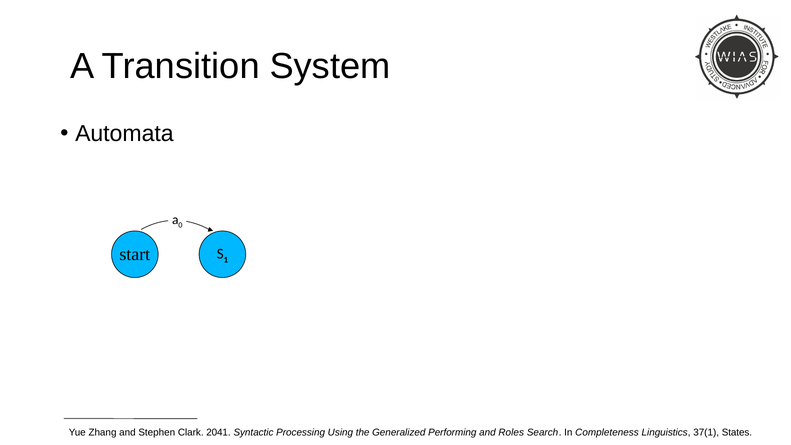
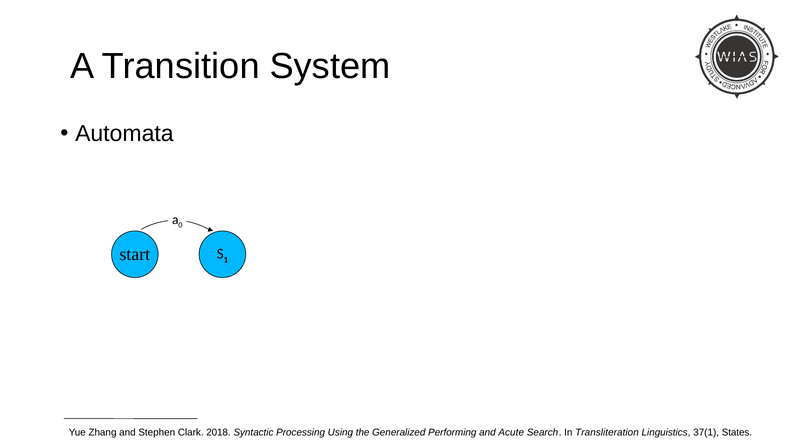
2041: 2041 -> 2018 (218, 432)
Roles: Roles -> Acute (511, 432)
Completeness: Completeness -> Transliteration (607, 432)
